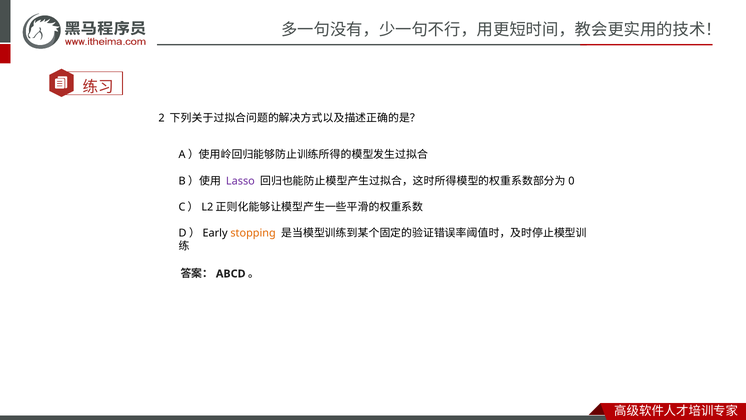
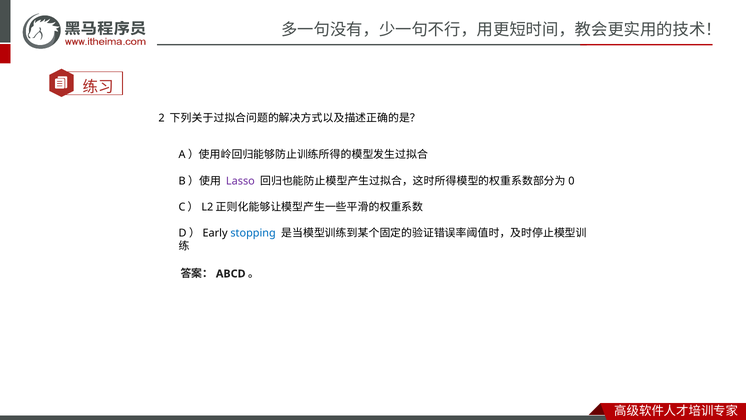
stopping colour: orange -> blue (253, 233)
